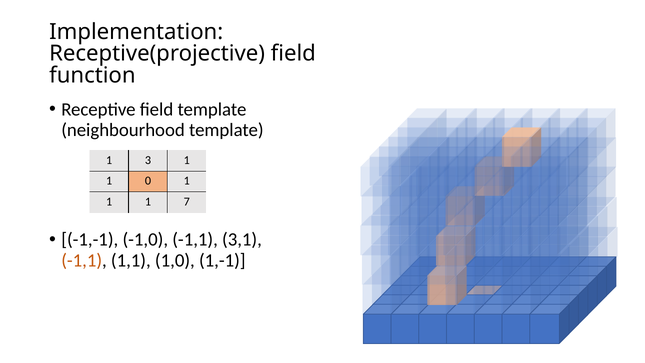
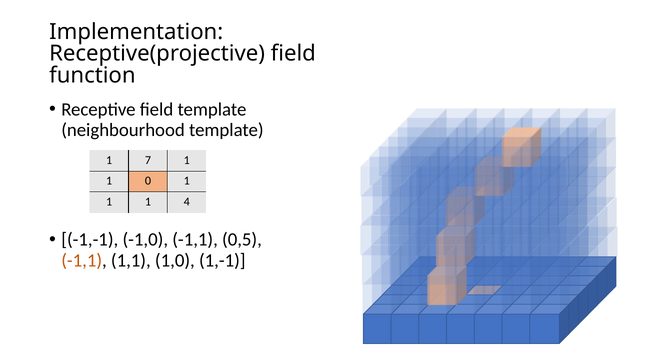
3: 3 -> 7 (148, 160)
7: 7 -> 4 (187, 202)
3,1: 3,1 -> 0,5 (242, 240)
